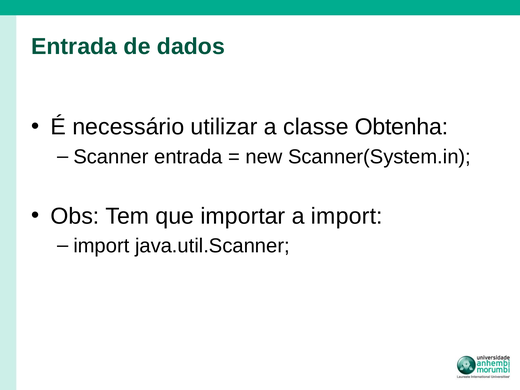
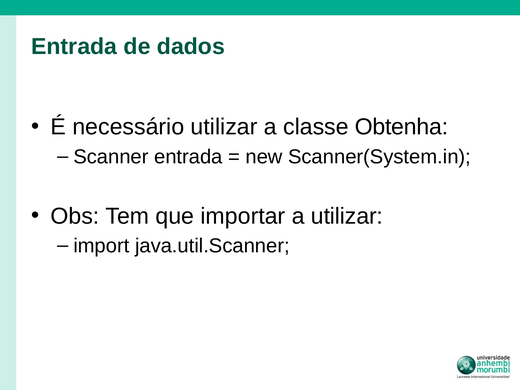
a import: import -> utilizar (347, 216)
